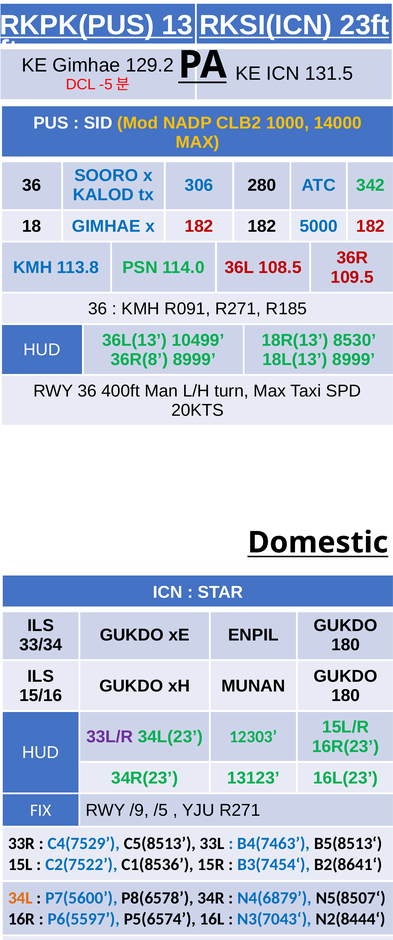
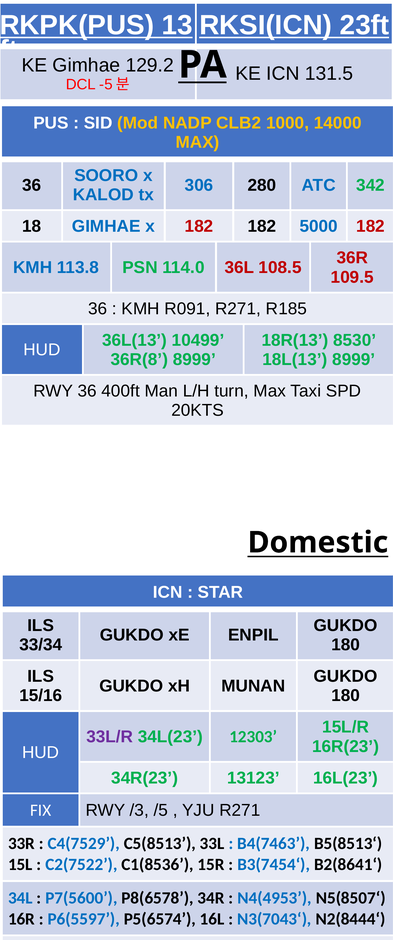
/9: /9 -> /3 (139, 811)
34L colour: orange -> blue (20, 898)
N4(6879: N4(6879 -> N4(4953 (274, 898)
